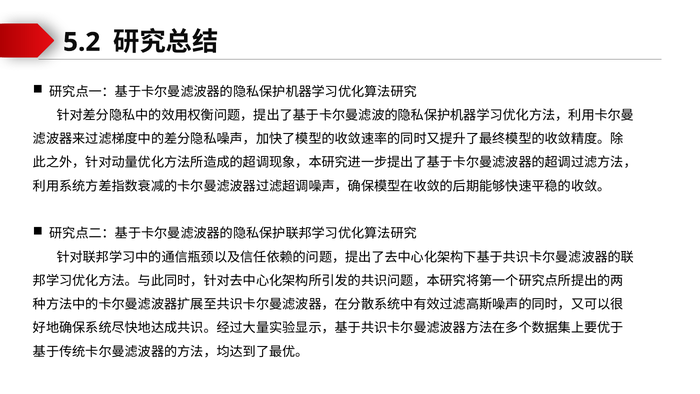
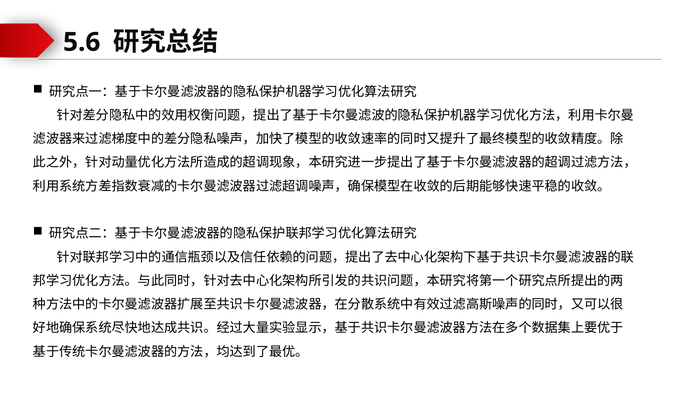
5.2: 5.2 -> 5.6 (82, 42)
